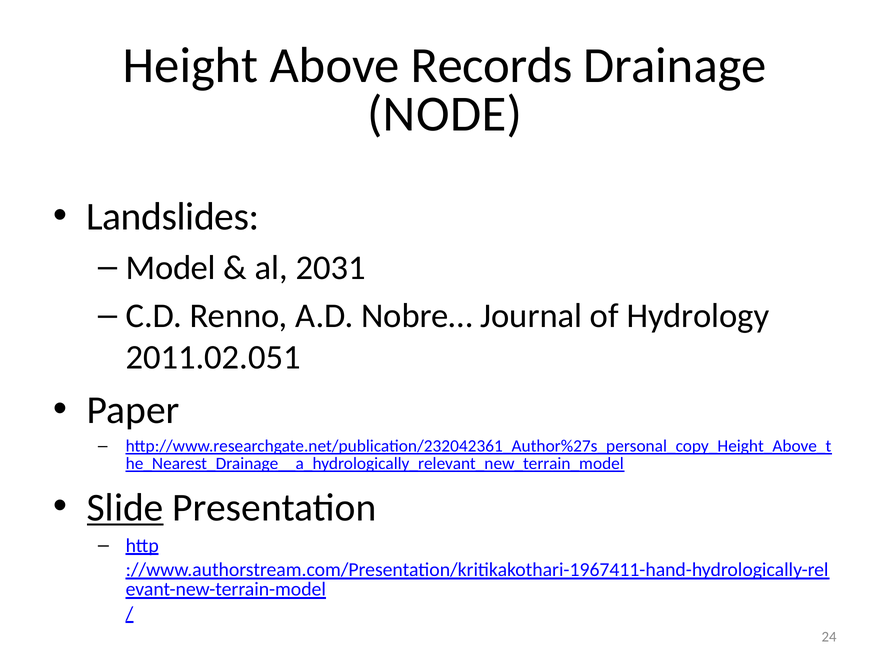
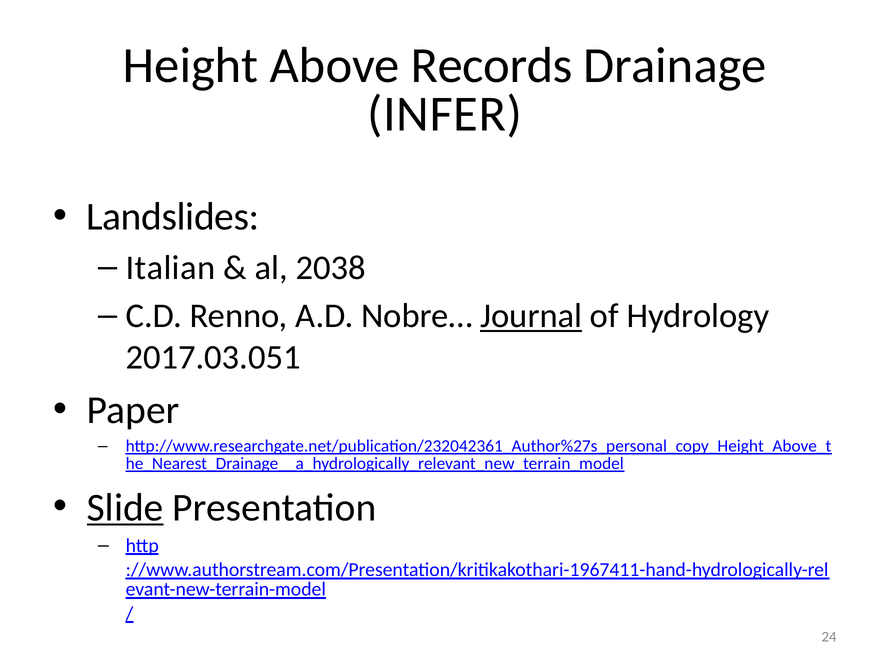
NODE: NODE -> INFER (445, 114)
Model: Model -> Italian (170, 268)
2031: 2031 -> 2038 (331, 268)
Journal underline: none -> present (531, 316)
2011.02.051: 2011.02.051 -> 2017.03.051 (213, 358)
